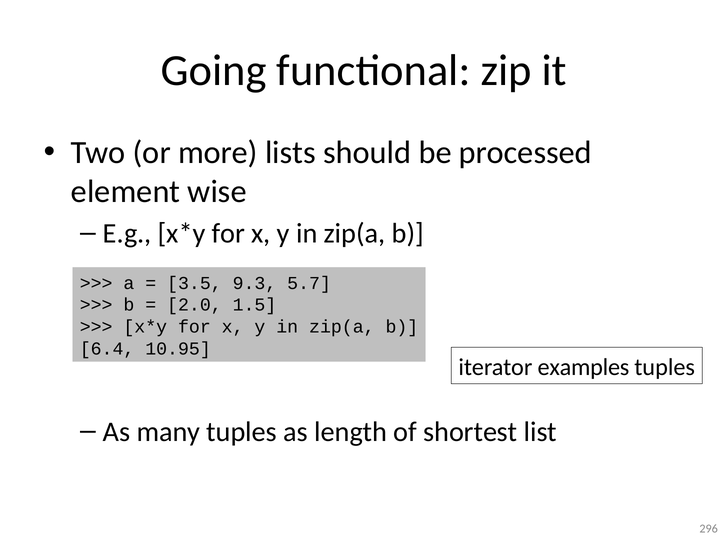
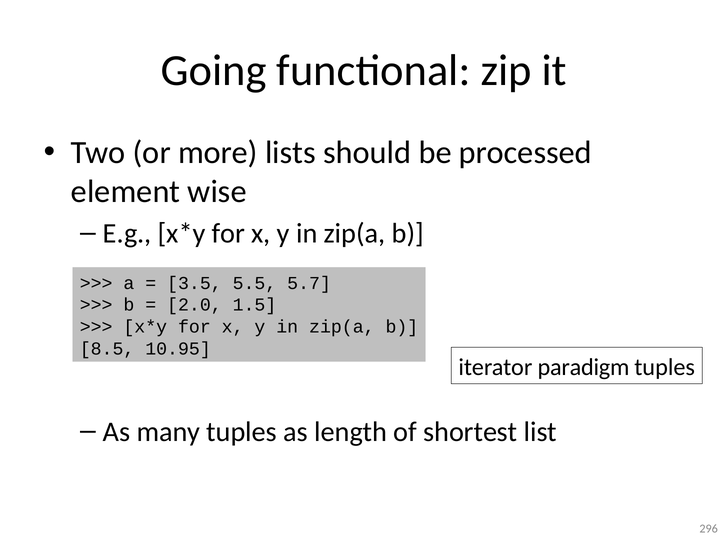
9.3: 9.3 -> 5.5 (254, 283)
6.4: 6.4 -> 8.5 (107, 349)
examples: examples -> paradigm (583, 367)
